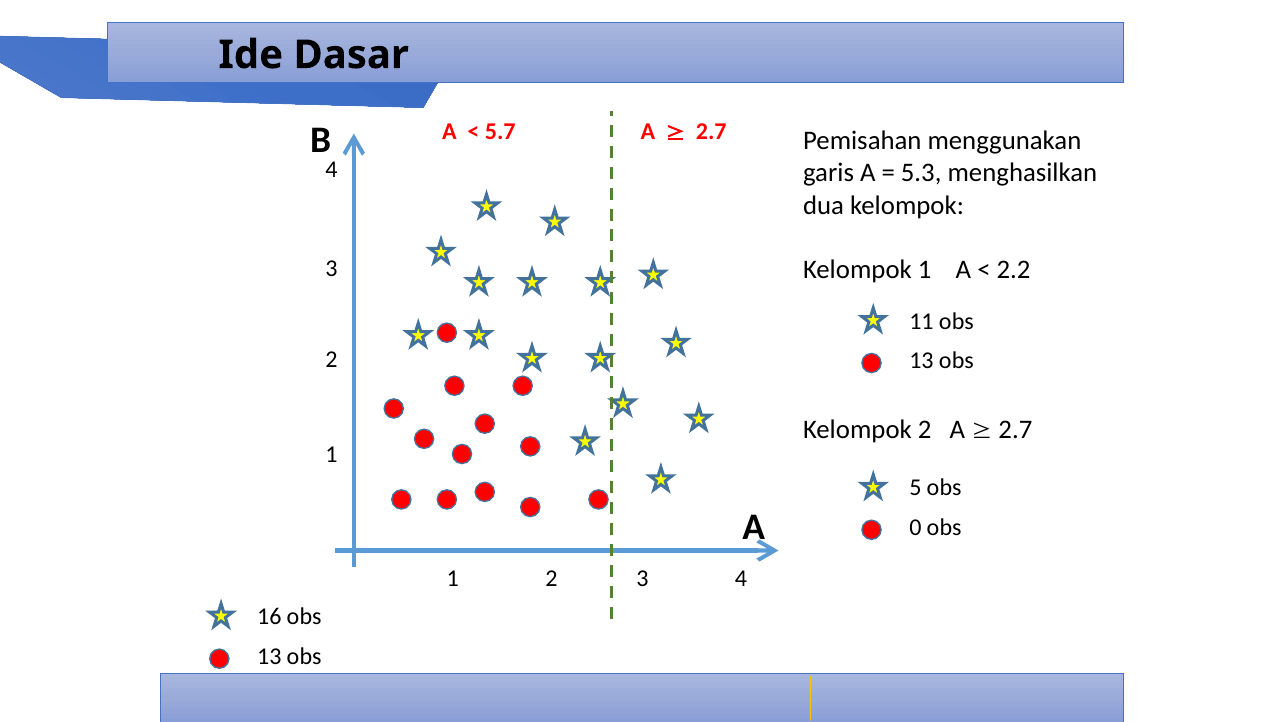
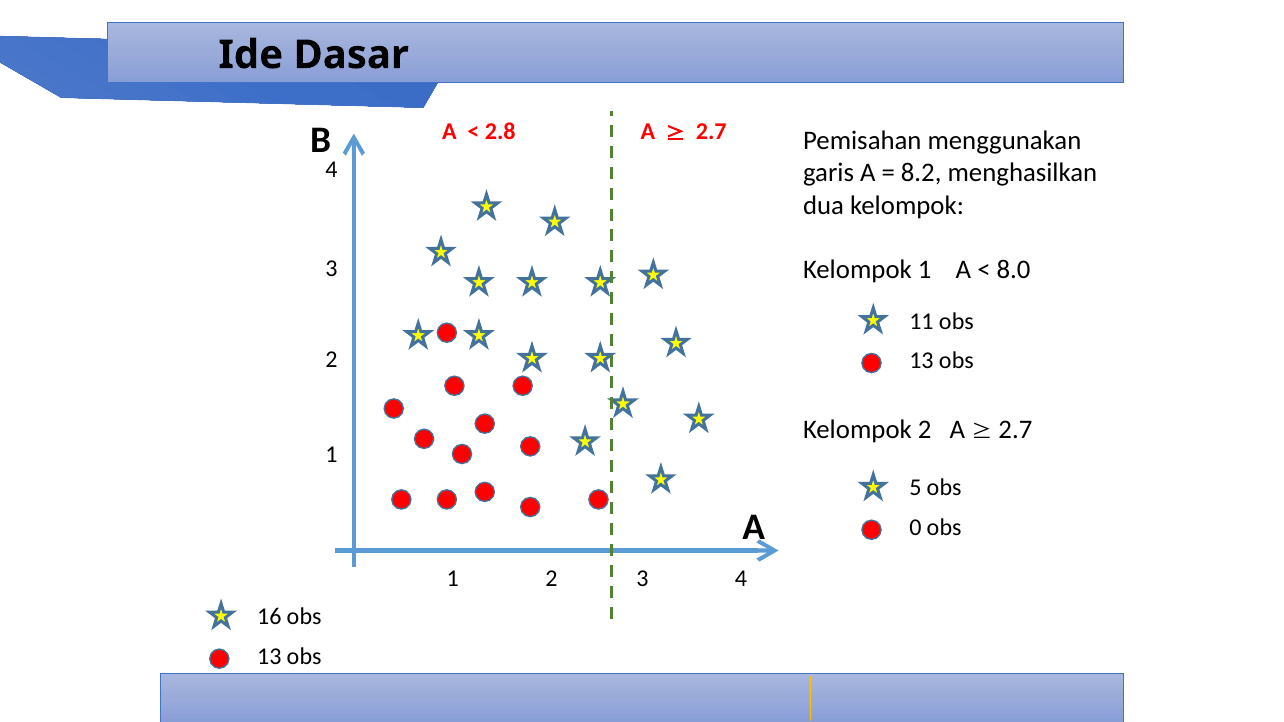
5.7: 5.7 -> 2.8 (500, 132)
5.3: 5.3 -> 8.2 (921, 173)
2.2: 2.2 -> 8.0 (1014, 270)
